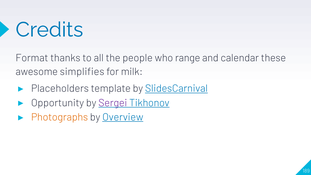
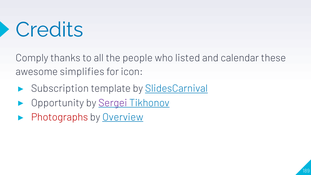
Format: Format -> Comply (32, 58)
range: range -> listed (188, 58)
milk: milk -> icon (132, 72)
Placeholders: Placeholders -> Subscription (60, 88)
Photographs colour: orange -> red (60, 117)
